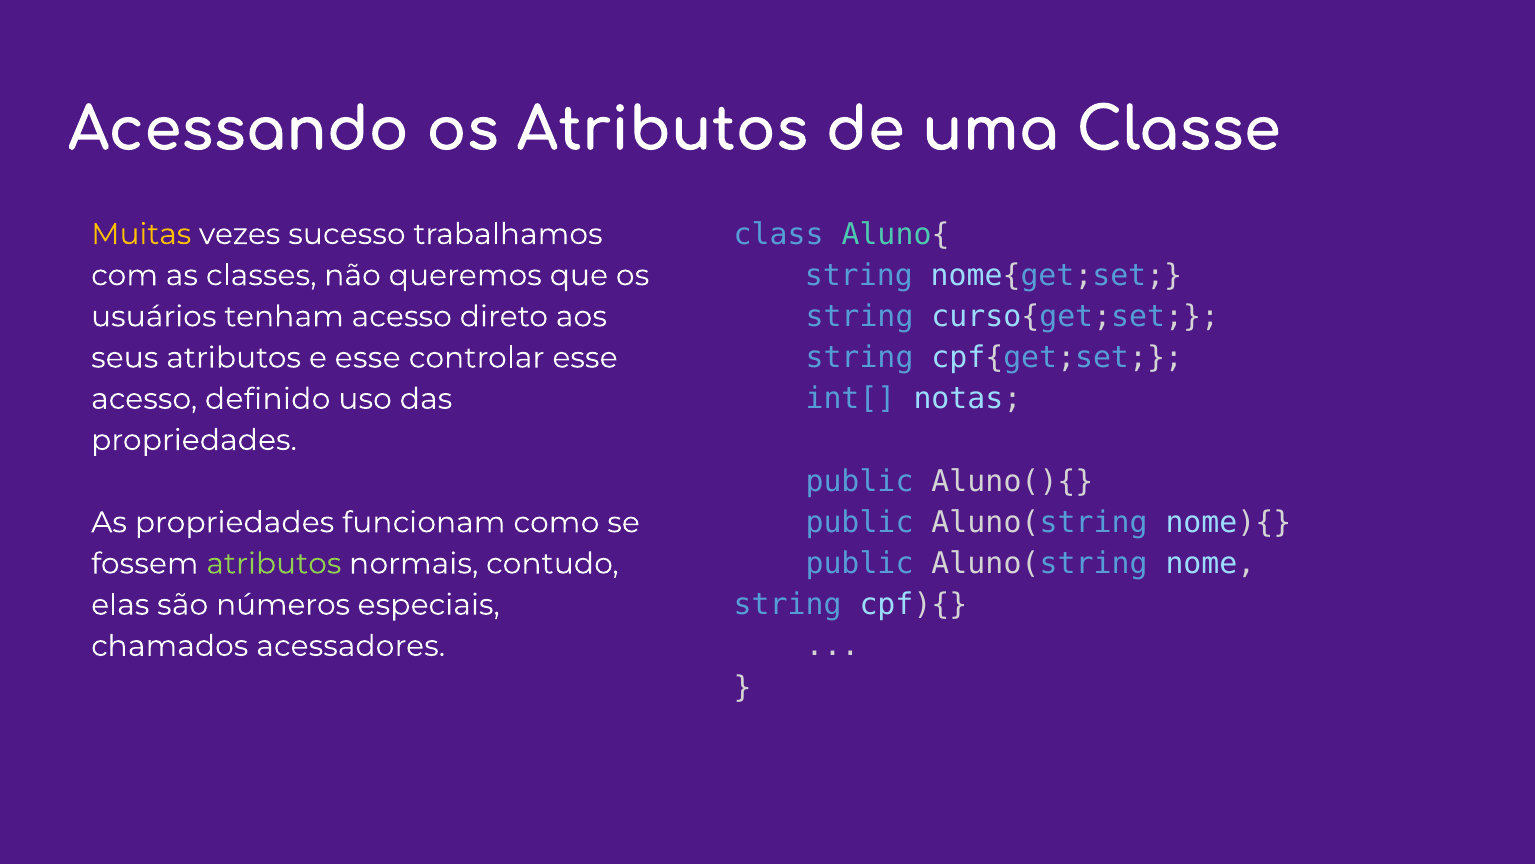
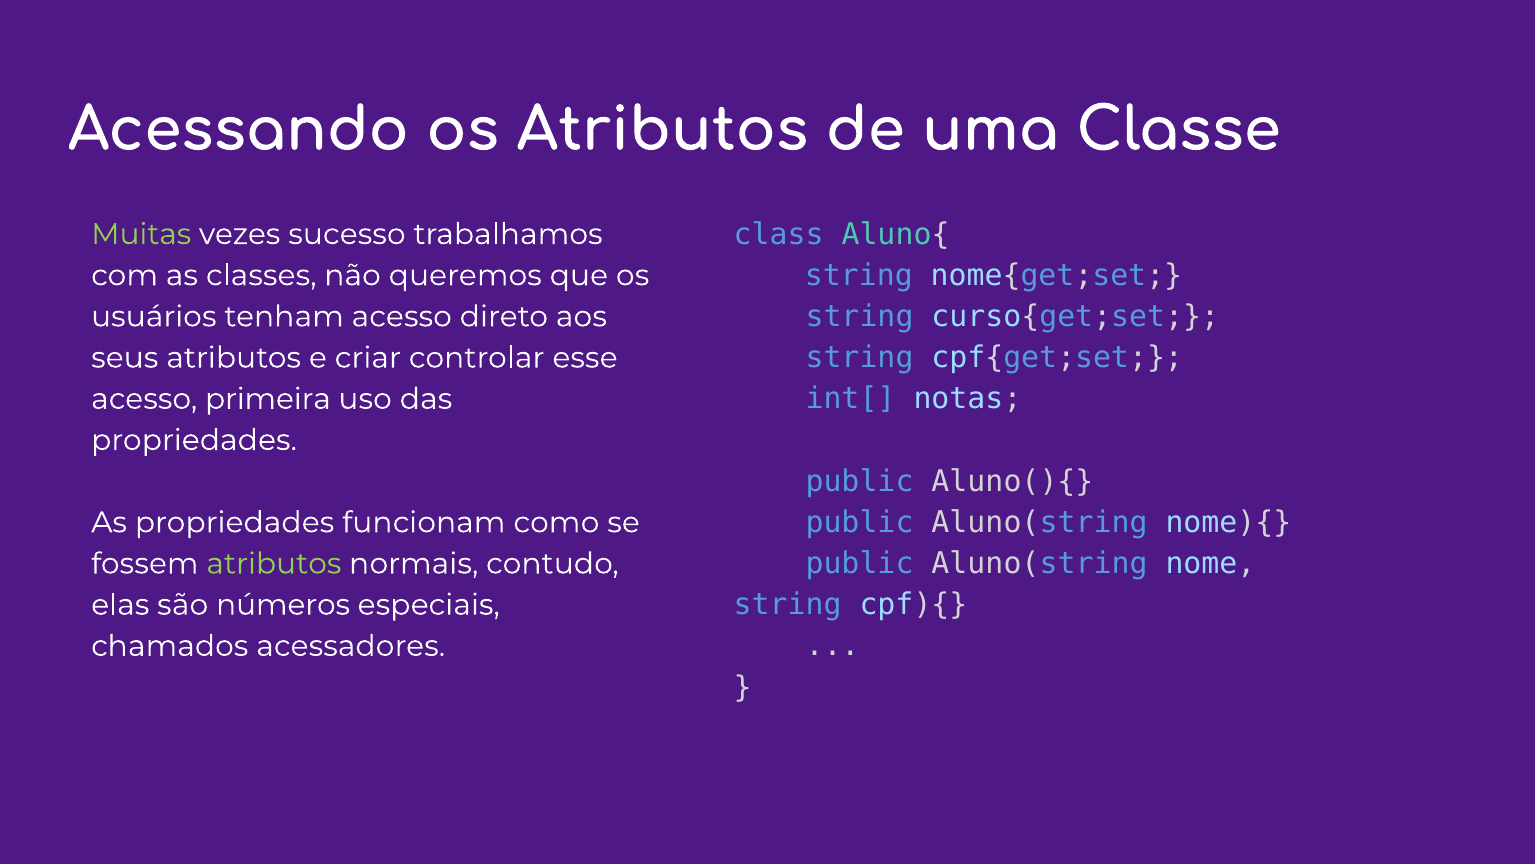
Muitas colour: yellow -> light green (141, 234)
e esse: esse -> criar (368, 358)
definido: definido -> primeira (268, 399)
